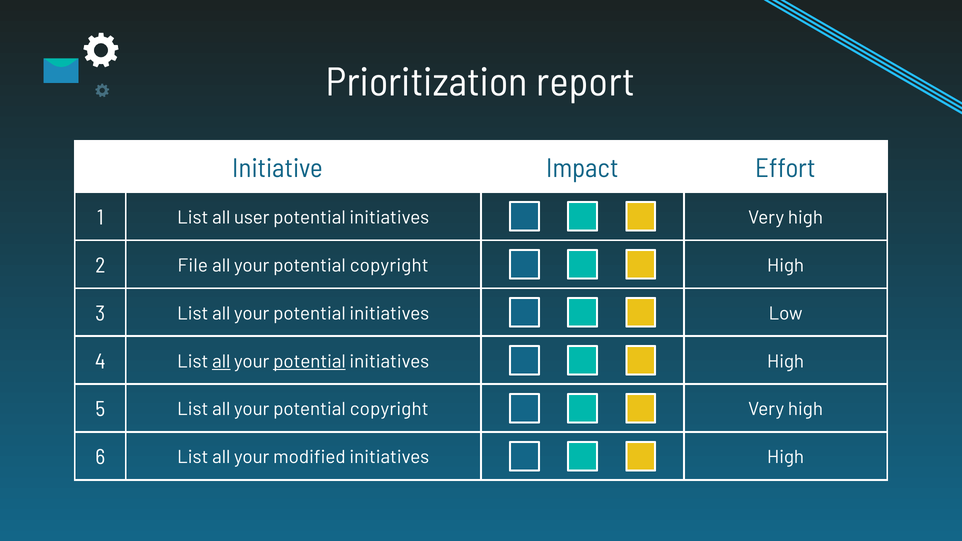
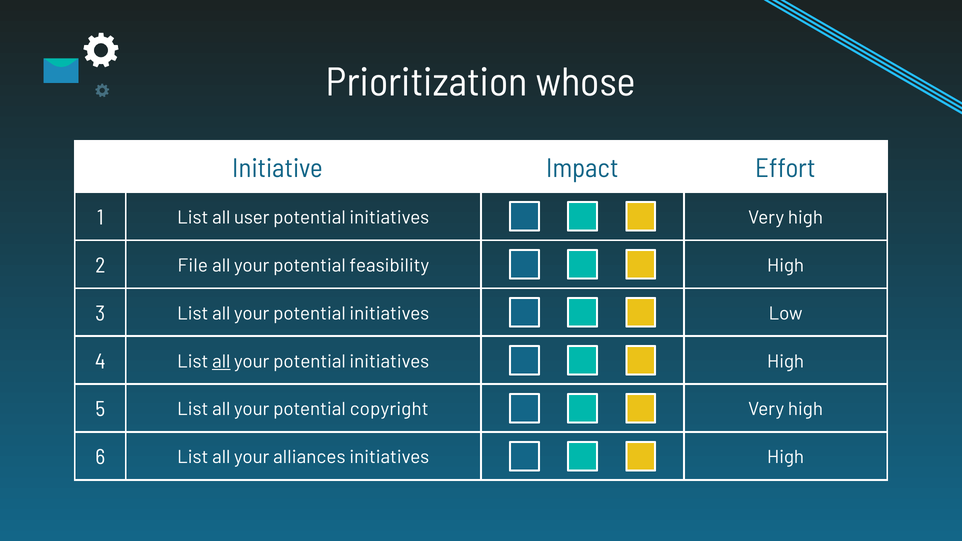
report: report -> whose (586, 82)
copyright: copyright -> feasibility (389, 266)
potential underline: present -> none (309, 361)
modified: modified -> alliances (309, 457)
